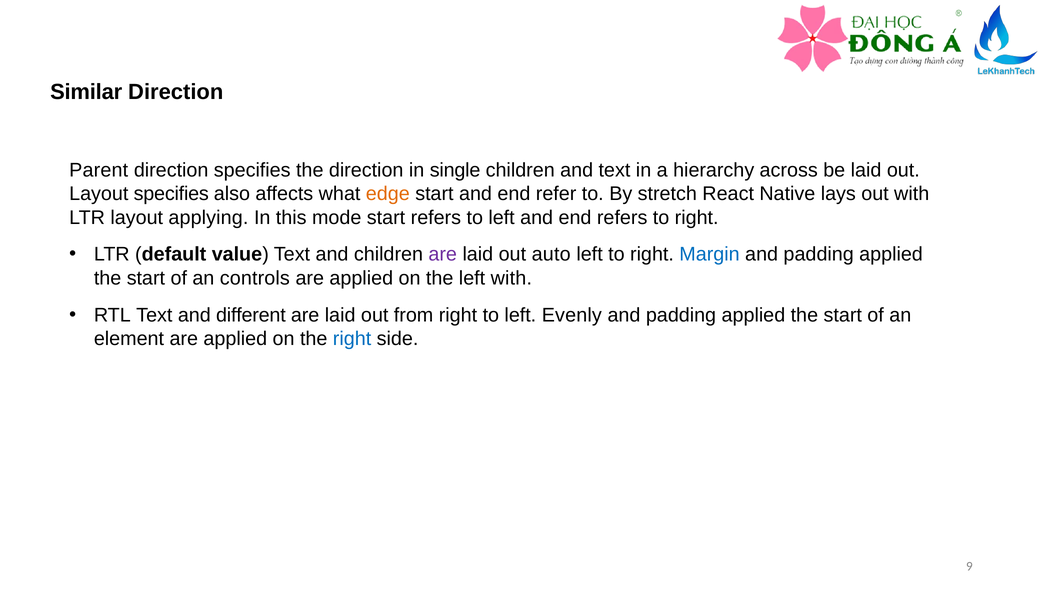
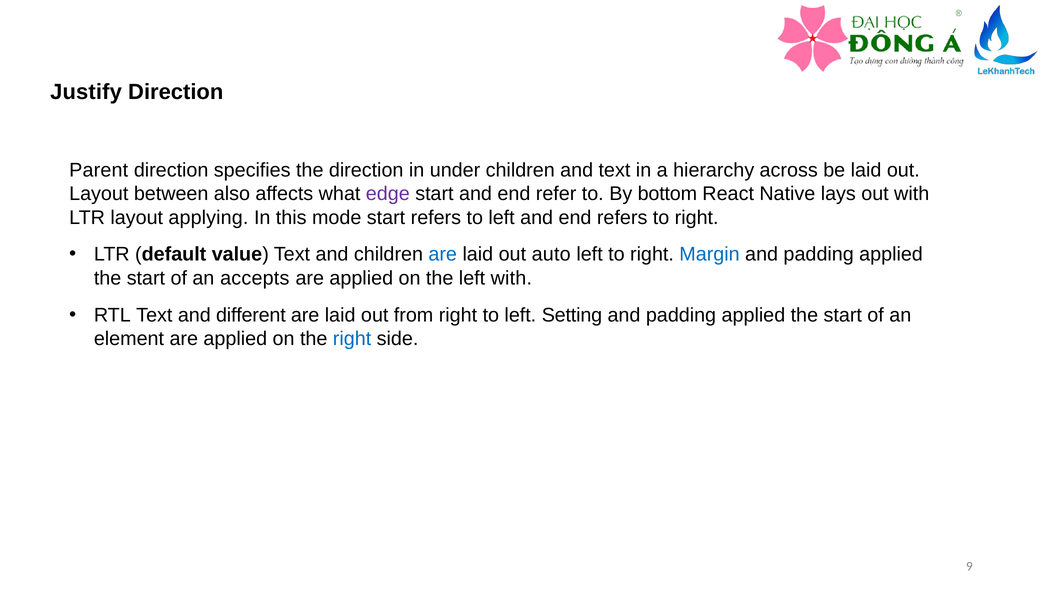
Similar: Similar -> Justify (86, 92)
single: single -> under (455, 170)
Layout specifies: specifies -> between (171, 194)
edge colour: orange -> purple (388, 194)
stretch: stretch -> bottom (667, 194)
are colour: purple -> blue (443, 254)
controls: controls -> accepts (255, 278)
Evenly: Evenly -> Setting (572, 315)
